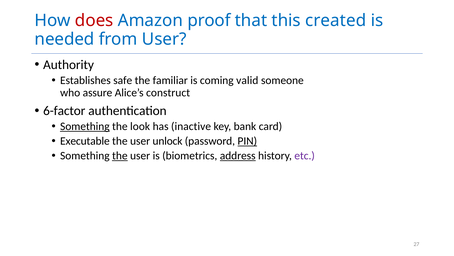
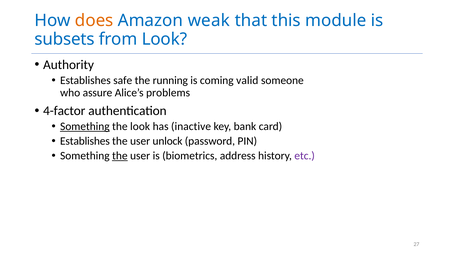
does colour: red -> orange (94, 21)
proof: proof -> weak (209, 21)
created: created -> module (336, 21)
needed: needed -> subsets (65, 39)
from User: User -> Look (164, 39)
familiar: familiar -> running (170, 80)
construct: construct -> problems (168, 93)
6-factor: 6-factor -> 4-factor (64, 111)
Executable: Executable -> Establishes (85, 141)
PIN underline: present -> none (247, 141)
address underline: present -> none (238, 155)
